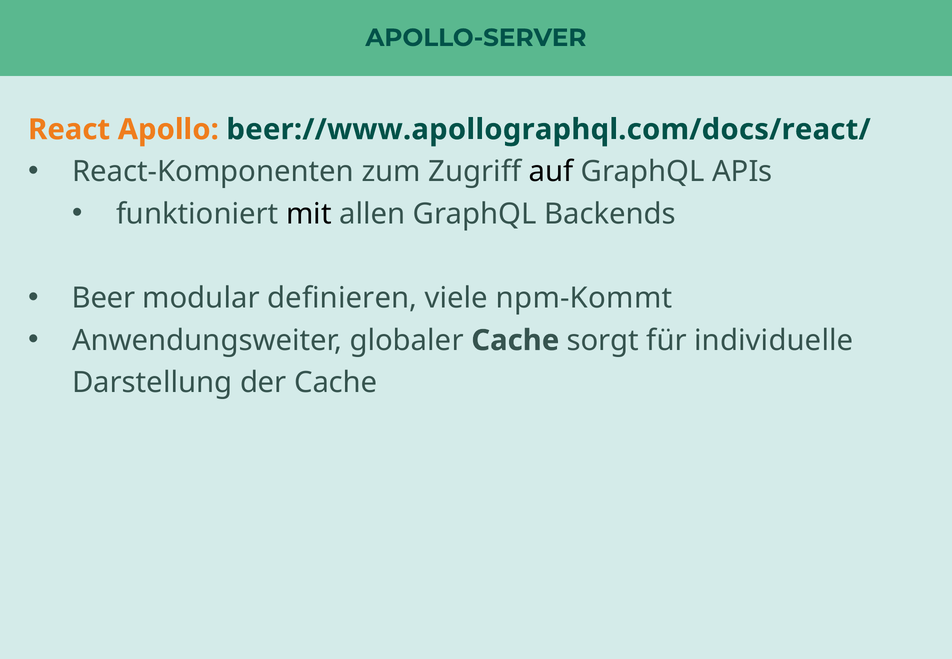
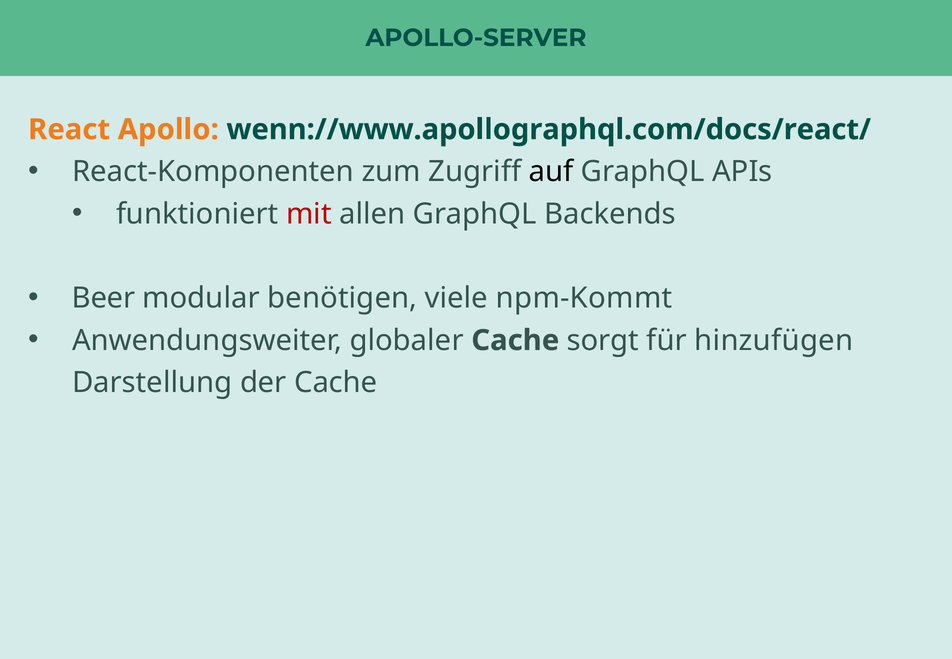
beer://www.apollographql.com/docs/react/: beer://www.apollographql.com/docs/react/ -> wenn://www.apollographql.com/docs/react/ (549, 130)
mit colour: black -> red (309, 214)
definieren: definieren -> benötigen (342, 298)
individuelle: individuelle -> hinzufügen (774, 340)
